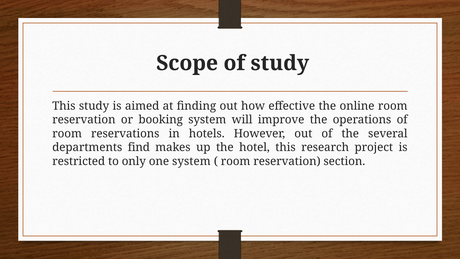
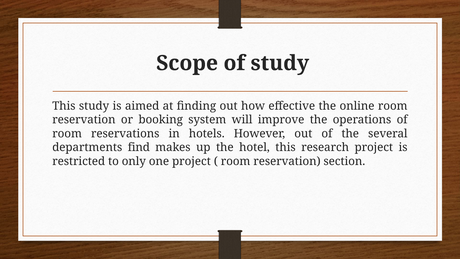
one system: system -> project (191, 161)
